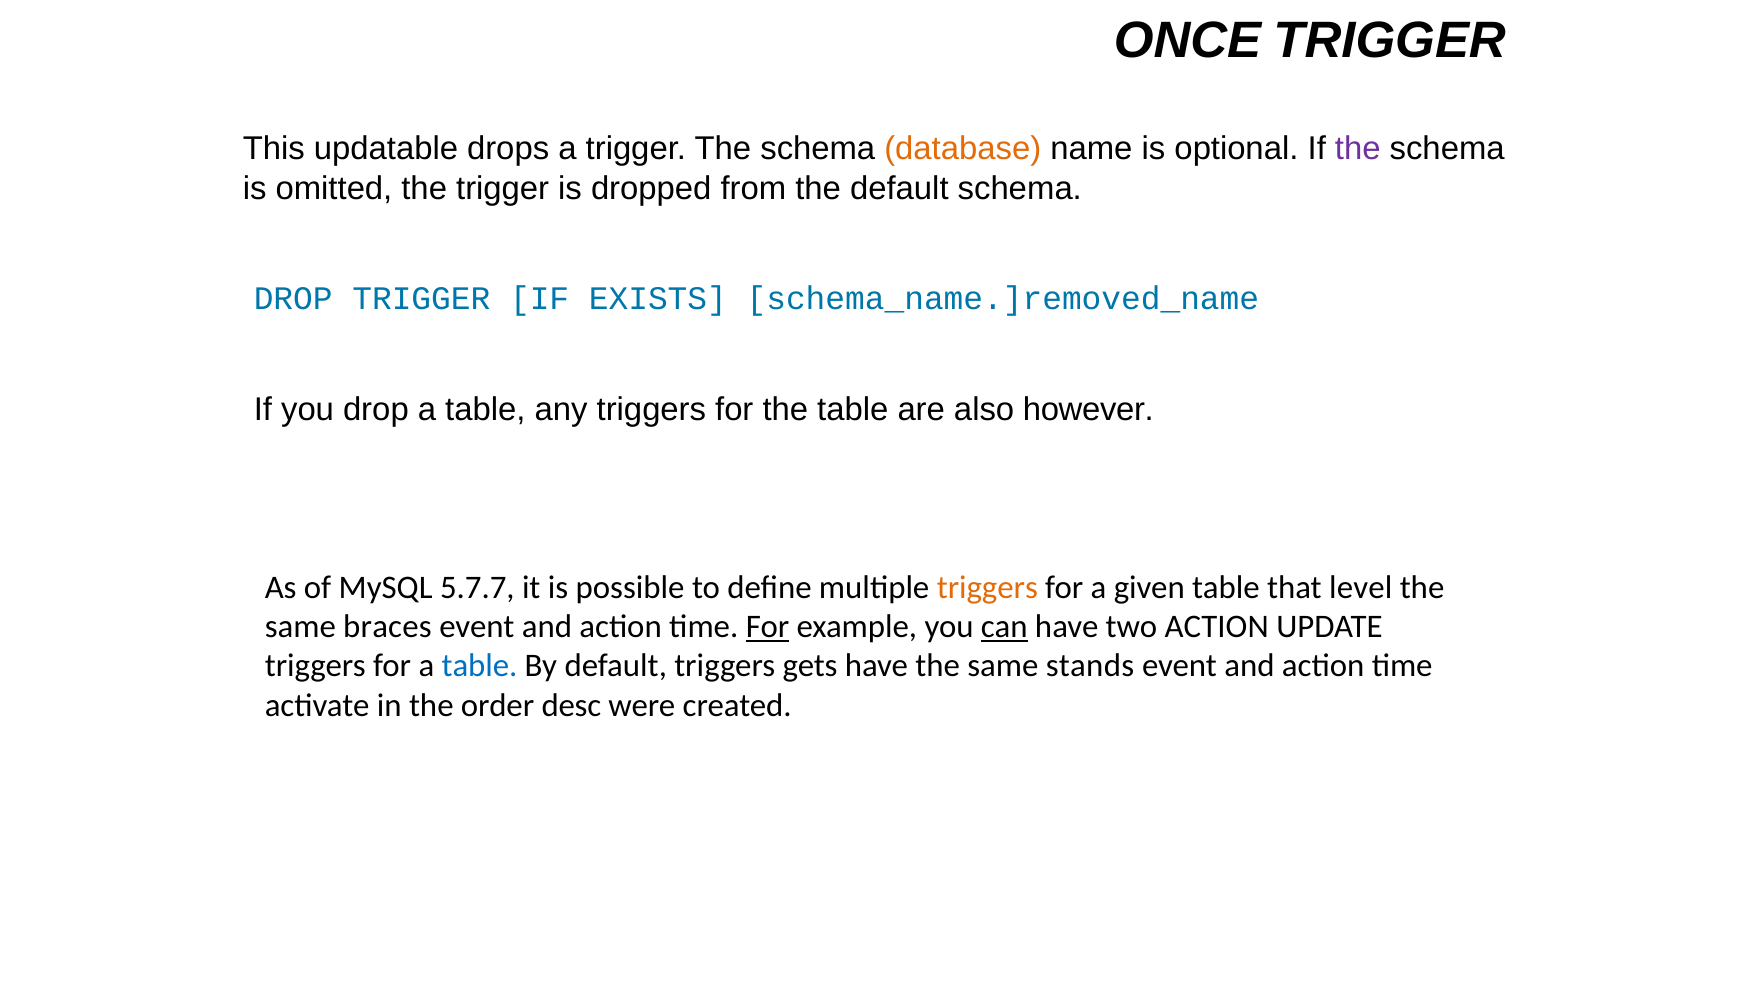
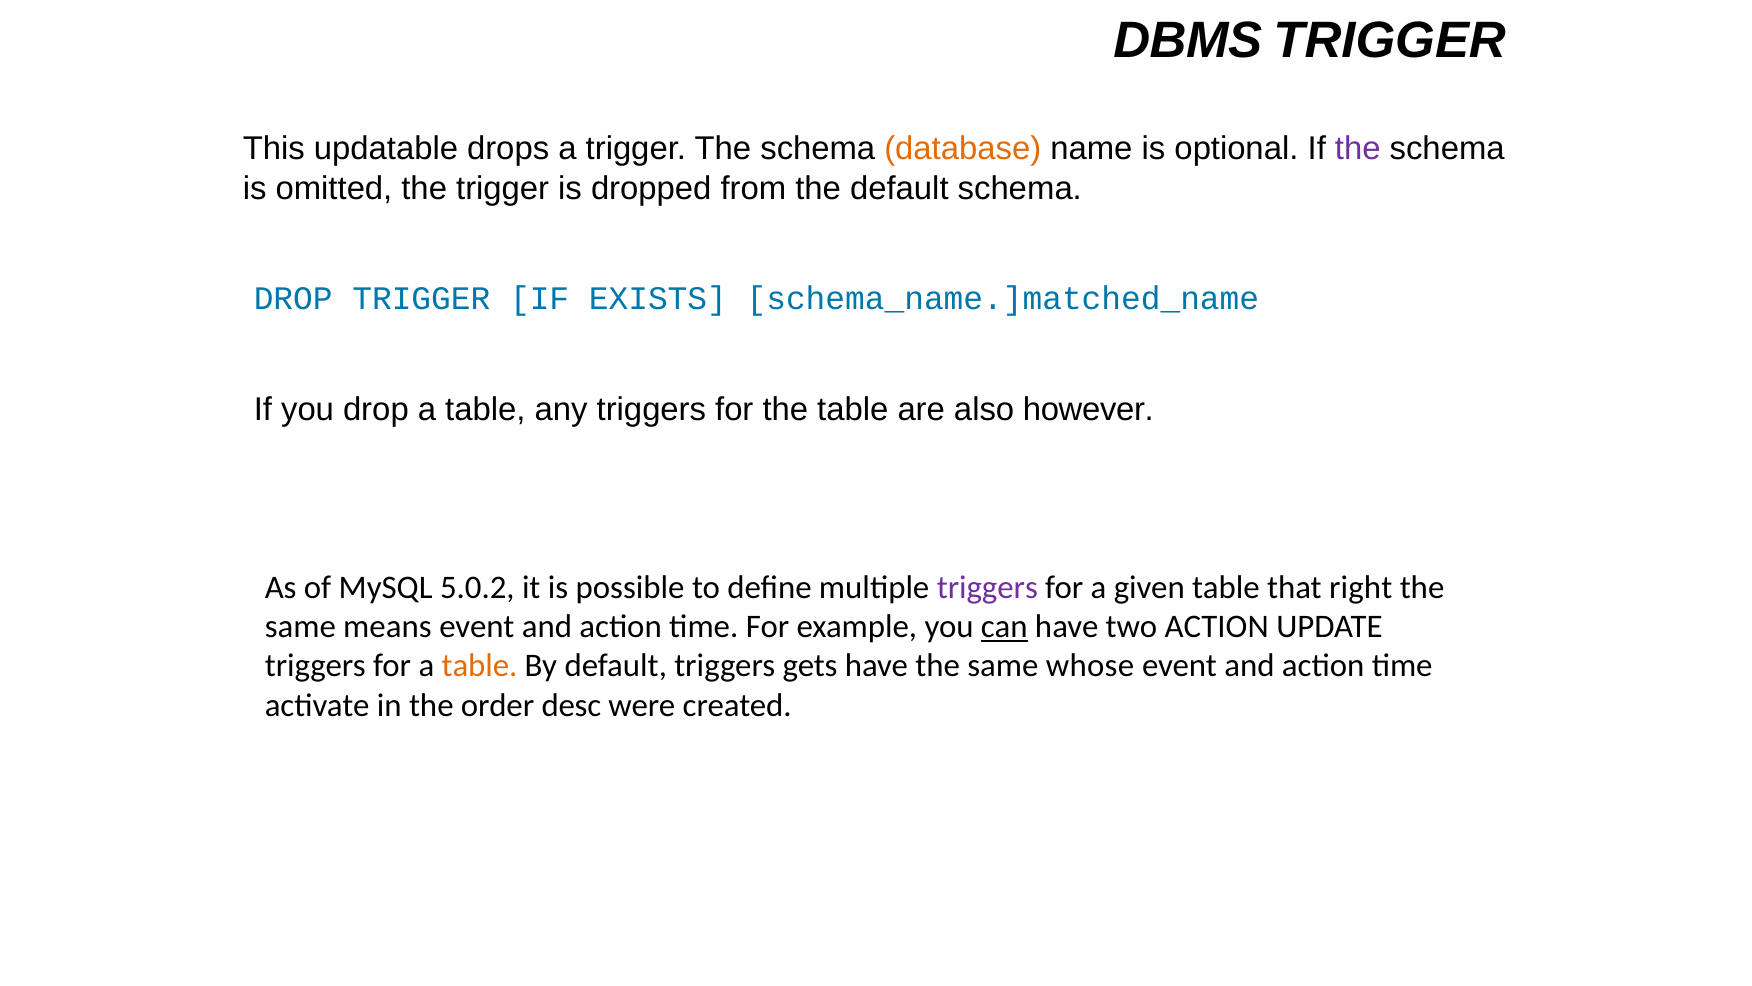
ONCE: ONCE -> DBMS (1188, 41)
schema_name.]removed_name: schema_name.]removed_name -> schema_name.]matched_name (1003, 299)
5.7.7: 5.7.7 -> 5.0.2 (477, 587)
triggers colour: orange -> purple (987, 587)
level: level -> right (1361, 587)
braces: braces -> means (387, 626)
For underline: present -> none (768, 626)
table colour: blue -> orange (480, 666)
stands: stands -> whose (1090, 666)
